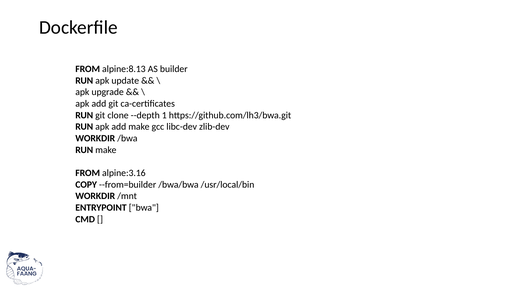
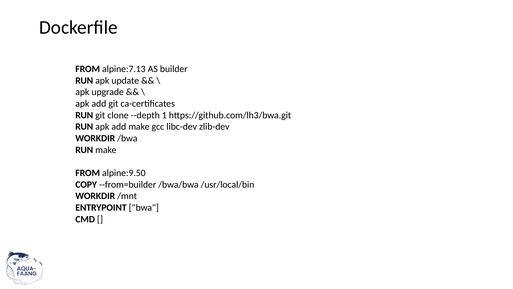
alpine:8.13: alpine:8.13 -> alpine:7.13 (124, 69)
alpine:3.16: alpine:3.16 -> alpine:9.50 (124, 173)
